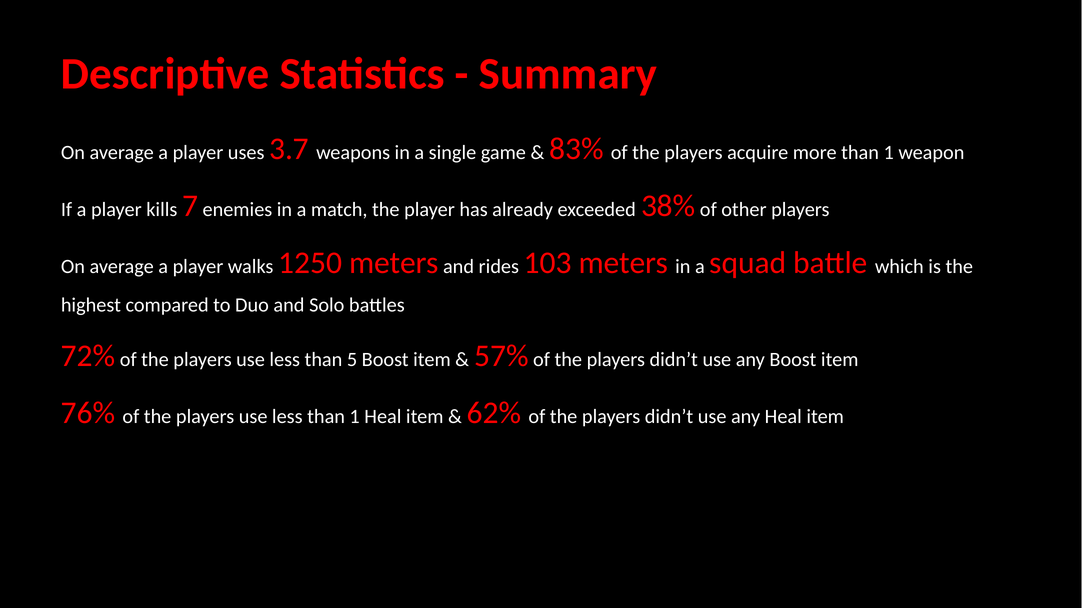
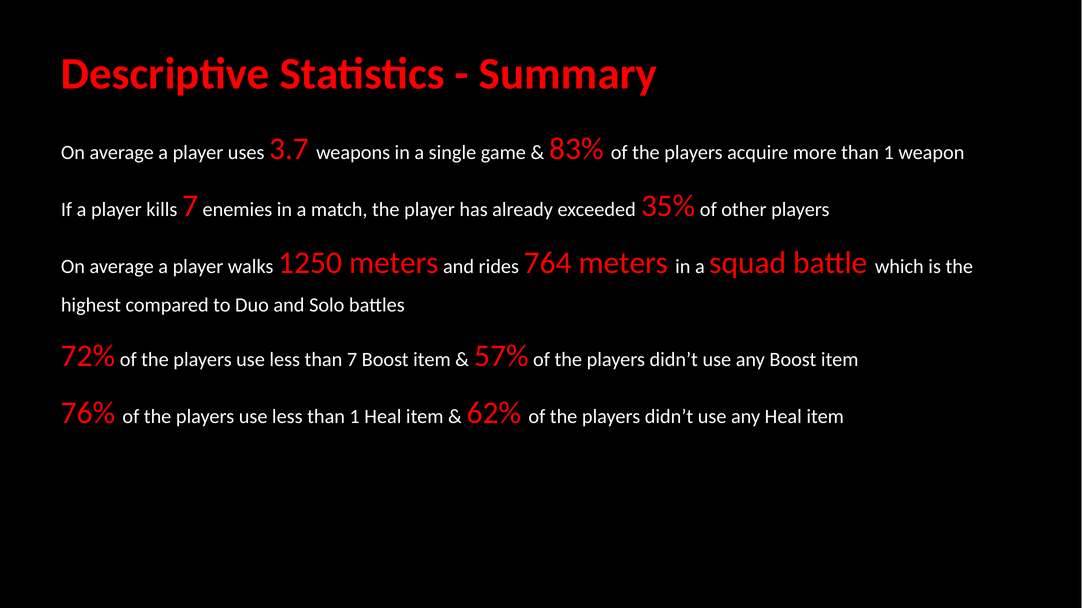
38%: 38% -> 35% (668, 206)
103: 103 -> 764 (548, 263)
than 5: 5 -> 7 (352, 360)
